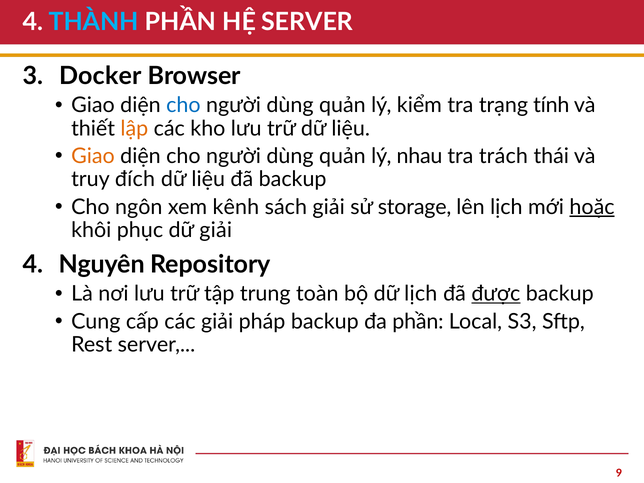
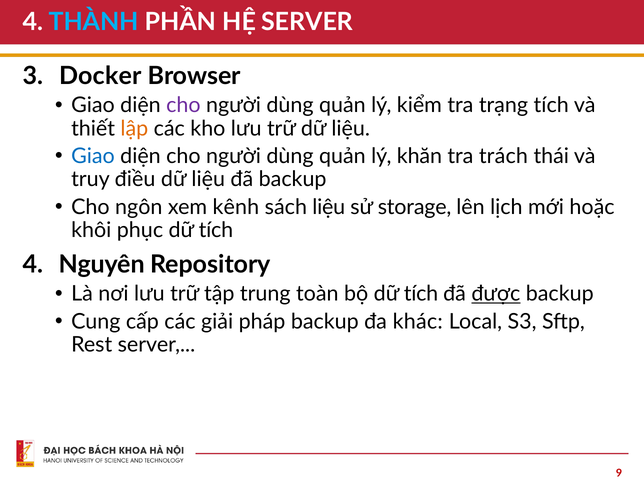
cho colour: blue -> purple (183, 105)
trạng tính: tính -> tích (551, 105)
Giao colour: orange -> blue (93, 156)
nhau: nhau -> khăn (419, 156)
đích: đích -> điều (135, 179)
sách giải: giải -> liệu (329, 207)
hoặc underline: present -> none (592, 207)
phục dữ giải: giải -> tích (216, 230)
bộ dữ lịch: lịch -> tích (421, 294)
đa phần: phần -> khác (418, 321)
